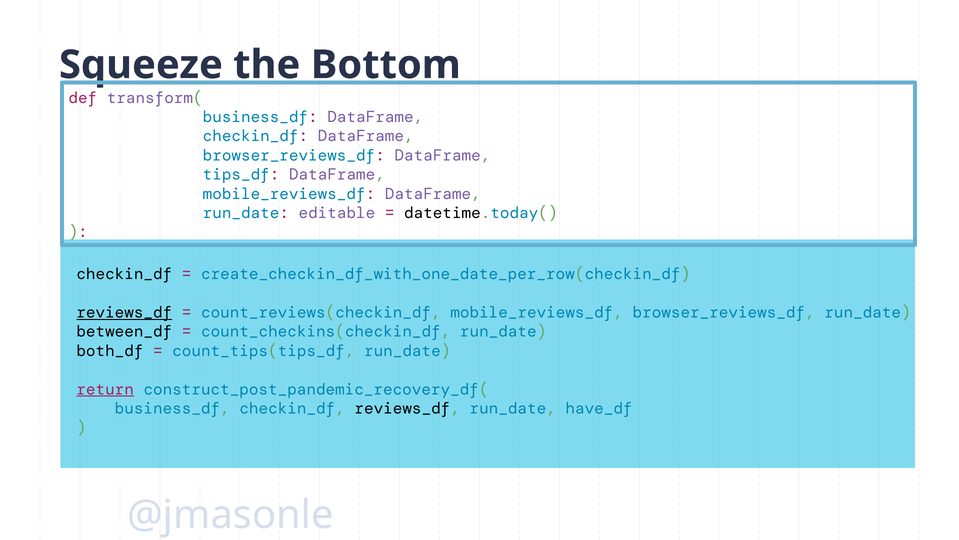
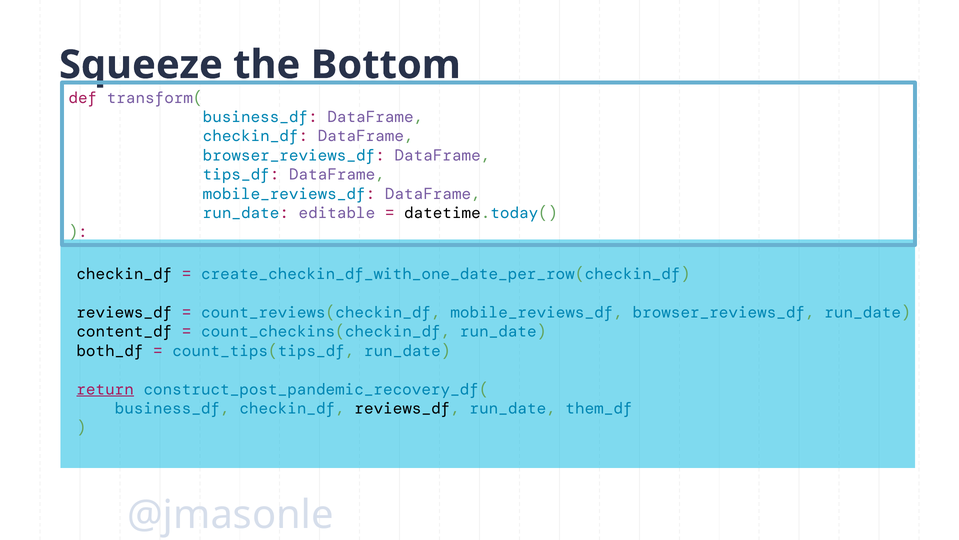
reviews_df underline: present -> none (124, 312)
between_df: between_df -> content_df (124, 331)
have_df: have_df -> them_df (599, 408)
